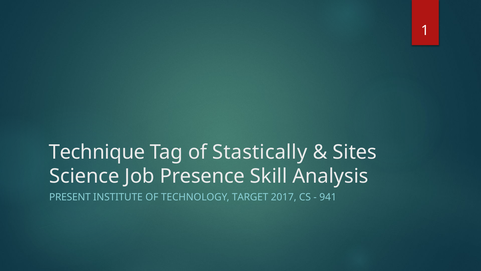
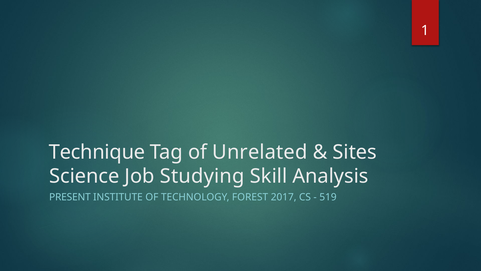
Stastically: Stastically -> Unrelated (260, 152)
Presence: Presence -> Studying (202, 176)
TARGET: TARGET -> FOREST (250, 197)
941: 941 -> 519 (328, 197)
